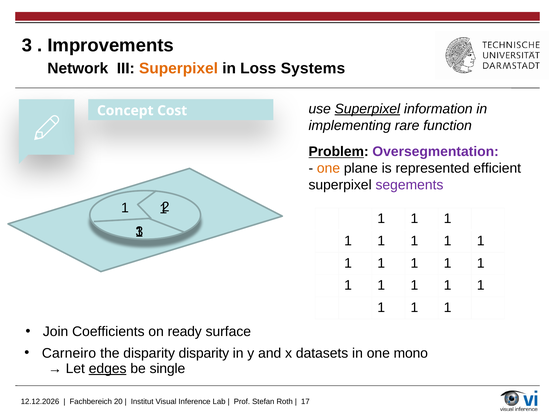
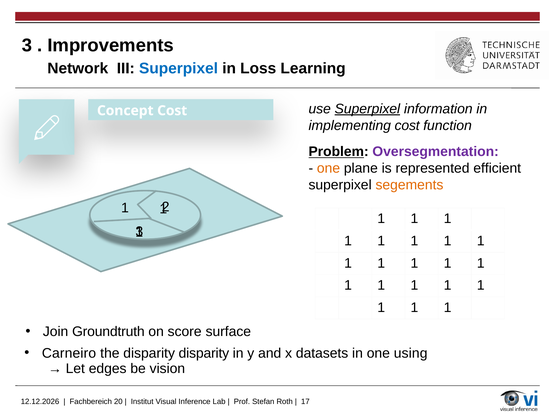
Superpixel colour: orange -> blue (179, 69)
Systems: Systems -> Learning (313, 69)
implementing rare: rare -> cost (407, 126)
segements colour: purple -> orange (409, 185)
Coefficients: Coefficients -> Groundtruth (108, 332)
ready: ready -> score (185, 332)
mono: mono -> using (411, 353)
edges underline: present -> none (108, 369)
single: single -> vision (167, 369)
